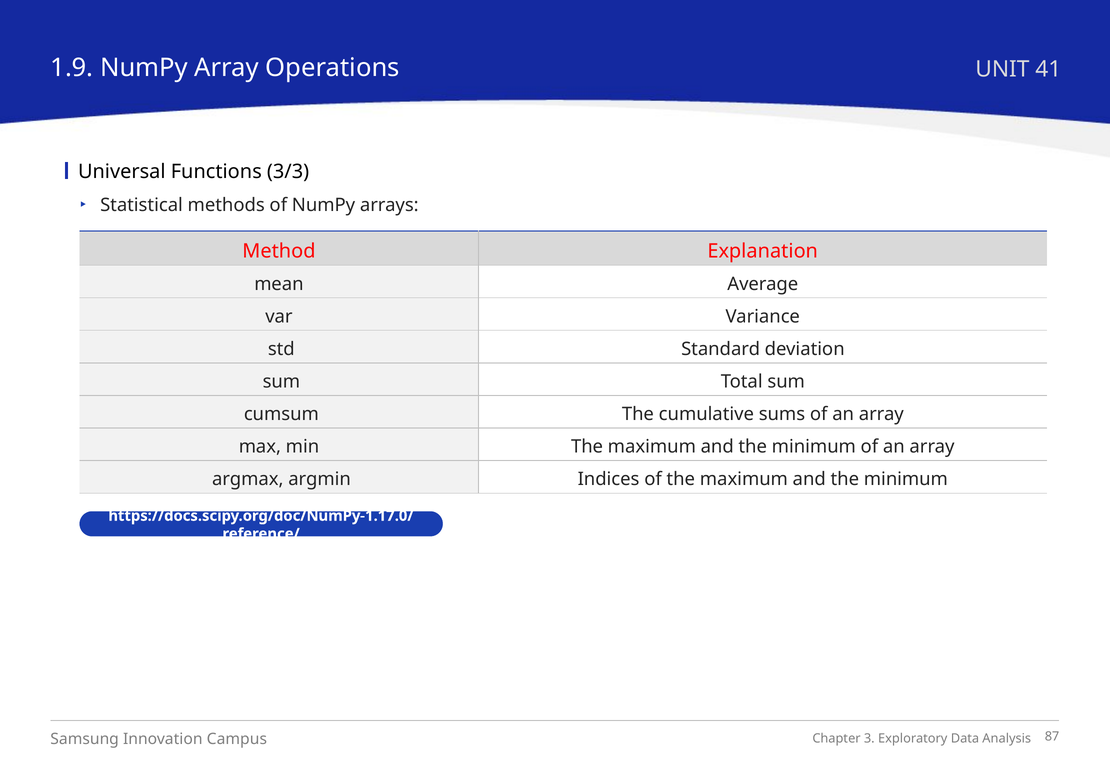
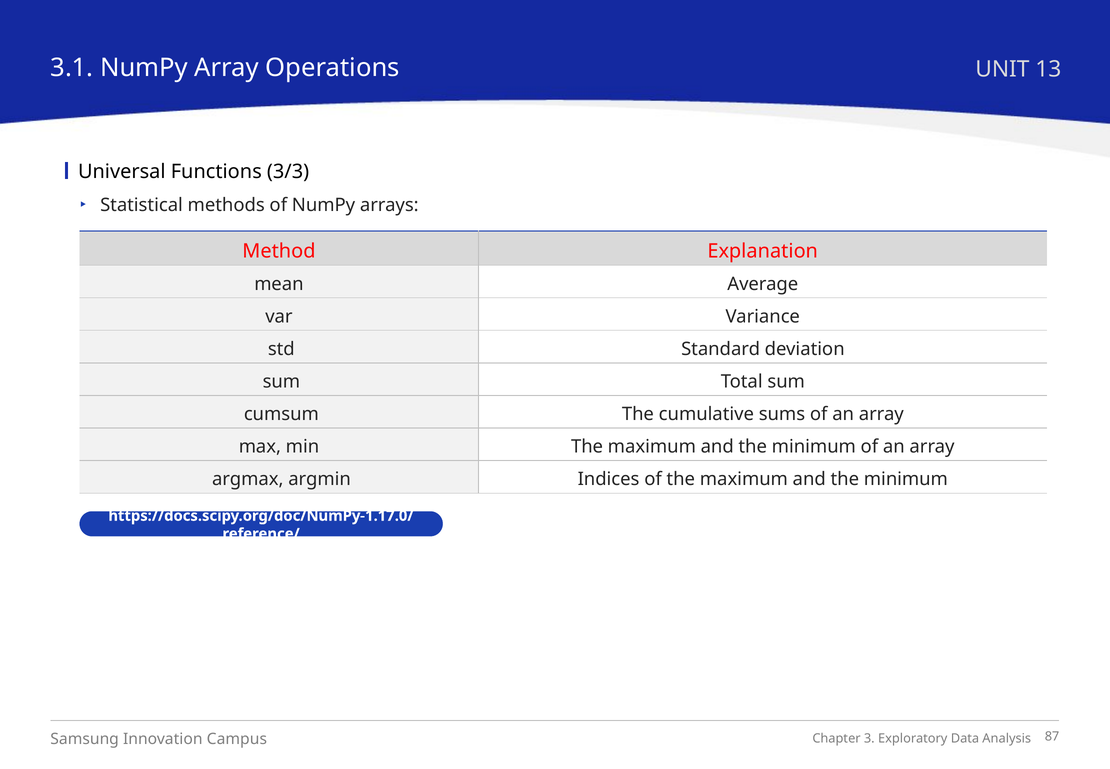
1.9: 1.9 -> 3.1 (72, 68)
41: 41 -> 13 (1048, 69)
